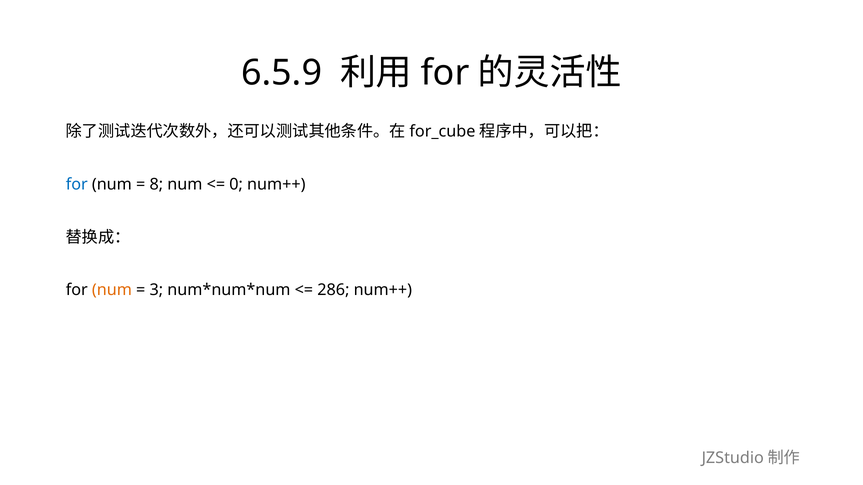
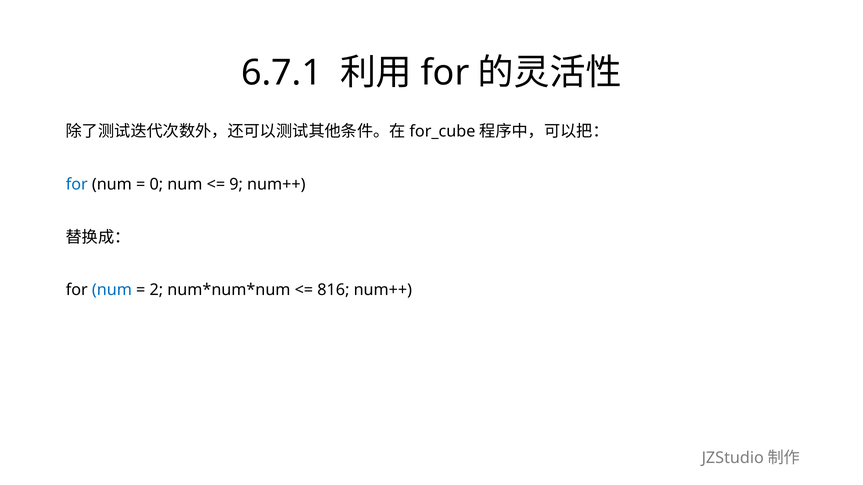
6.5.9: 6.5.9 -> 6.7.1 (282, 73)
8: 8 -> 0 (156, 184)
0: 0 -> 9 (236, 184)
num colour: orange -> blue (112, 290)
3: 3 -> 2 (156, 290)
286: 286 -> 816 (333, 290)
